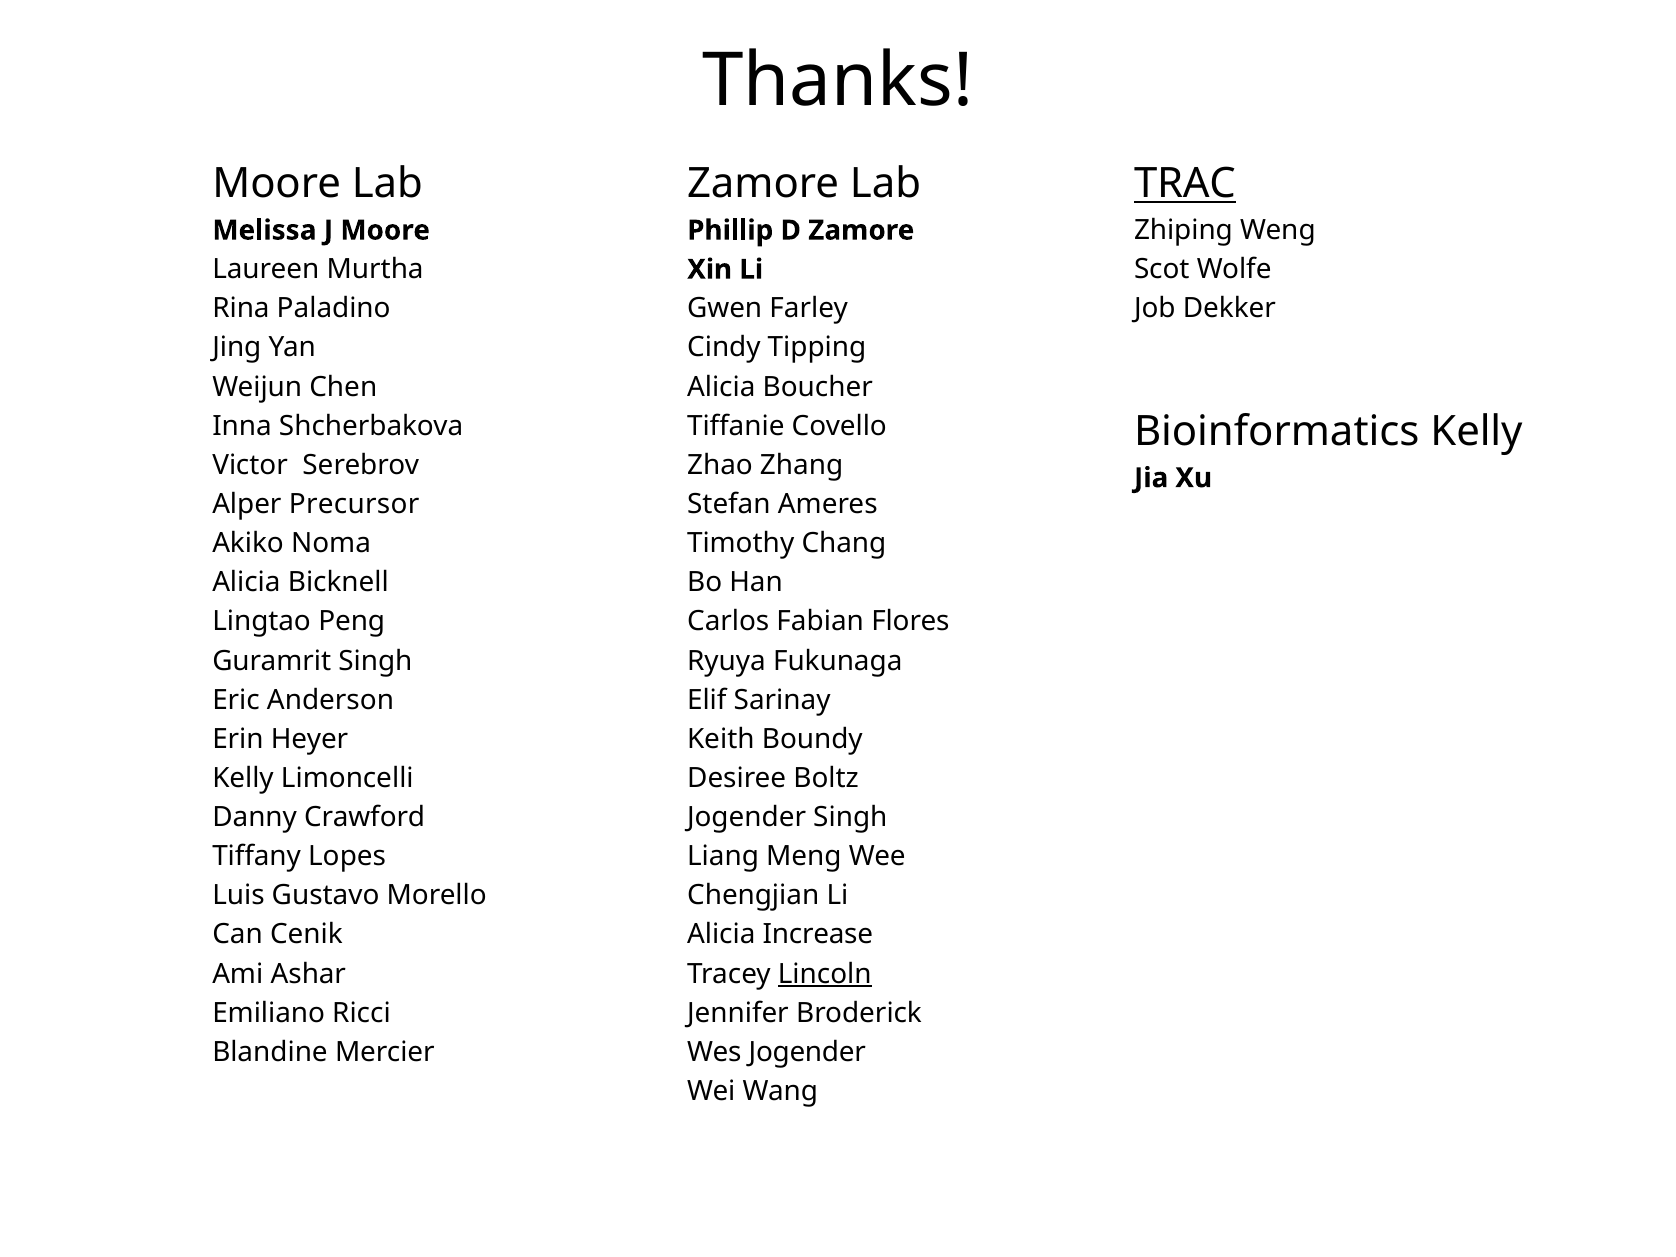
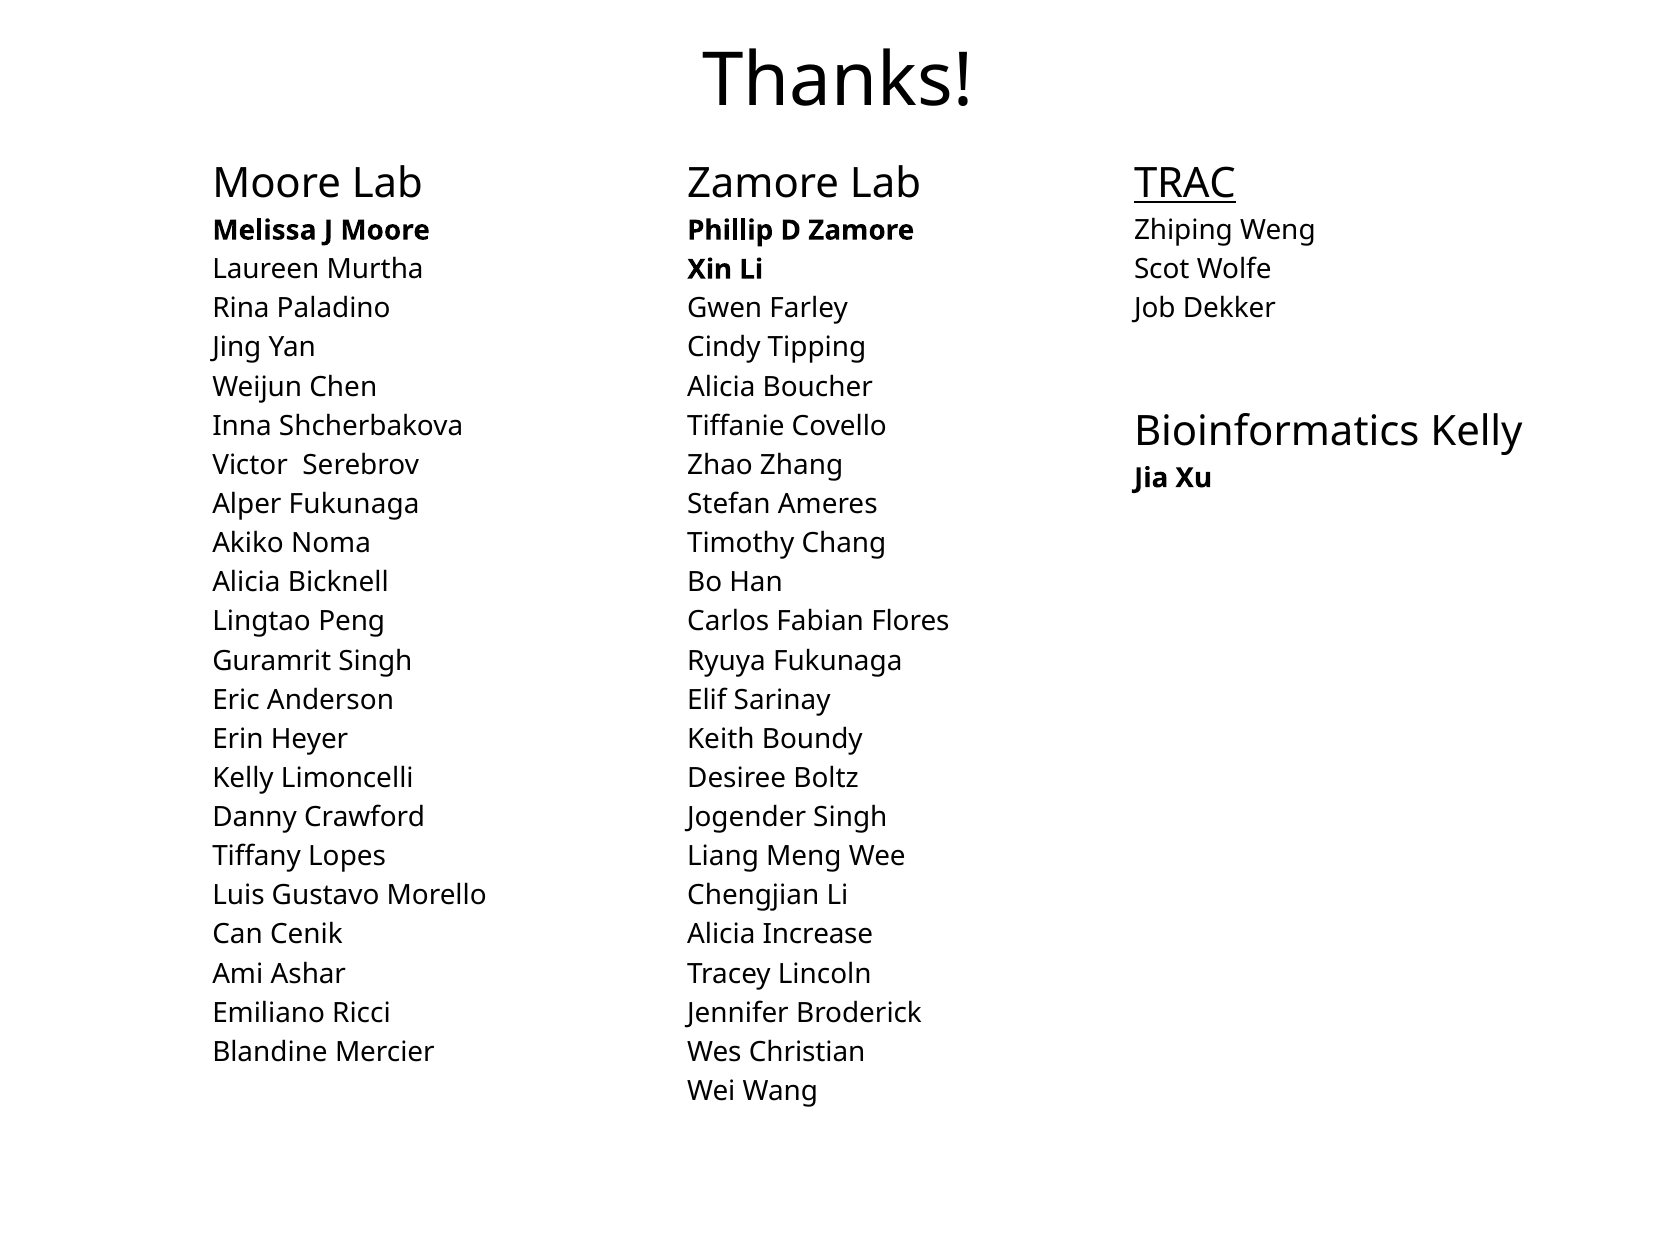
Alper Precursor: Precursor -> Fukunaga (354, 504)
Lincoln underline: present -> none (825, 974)
Wes Jogender: Jogender -> Christian (807, 1052)
